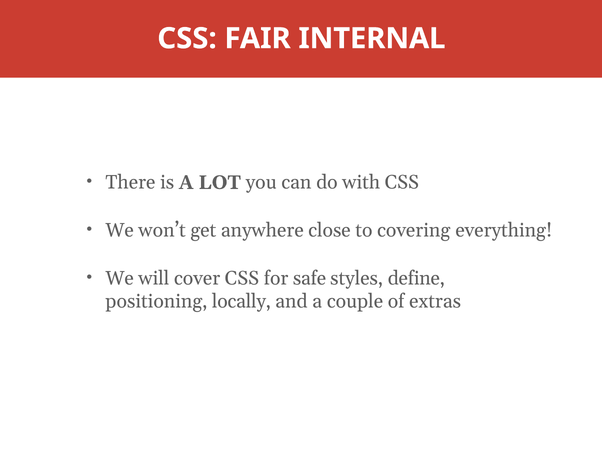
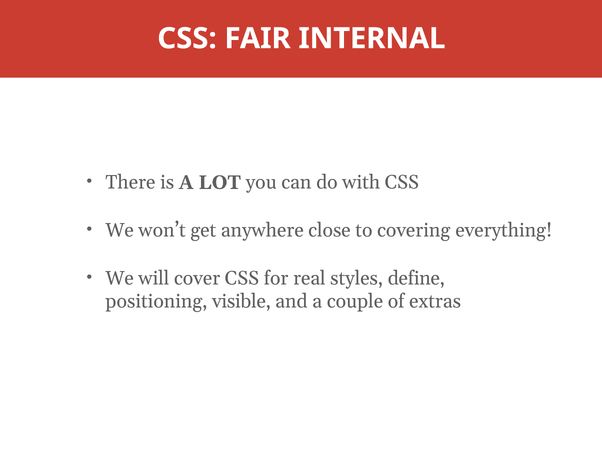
safe: safe -> real (309, 278)
locally: locally -> visible (242, 301)
